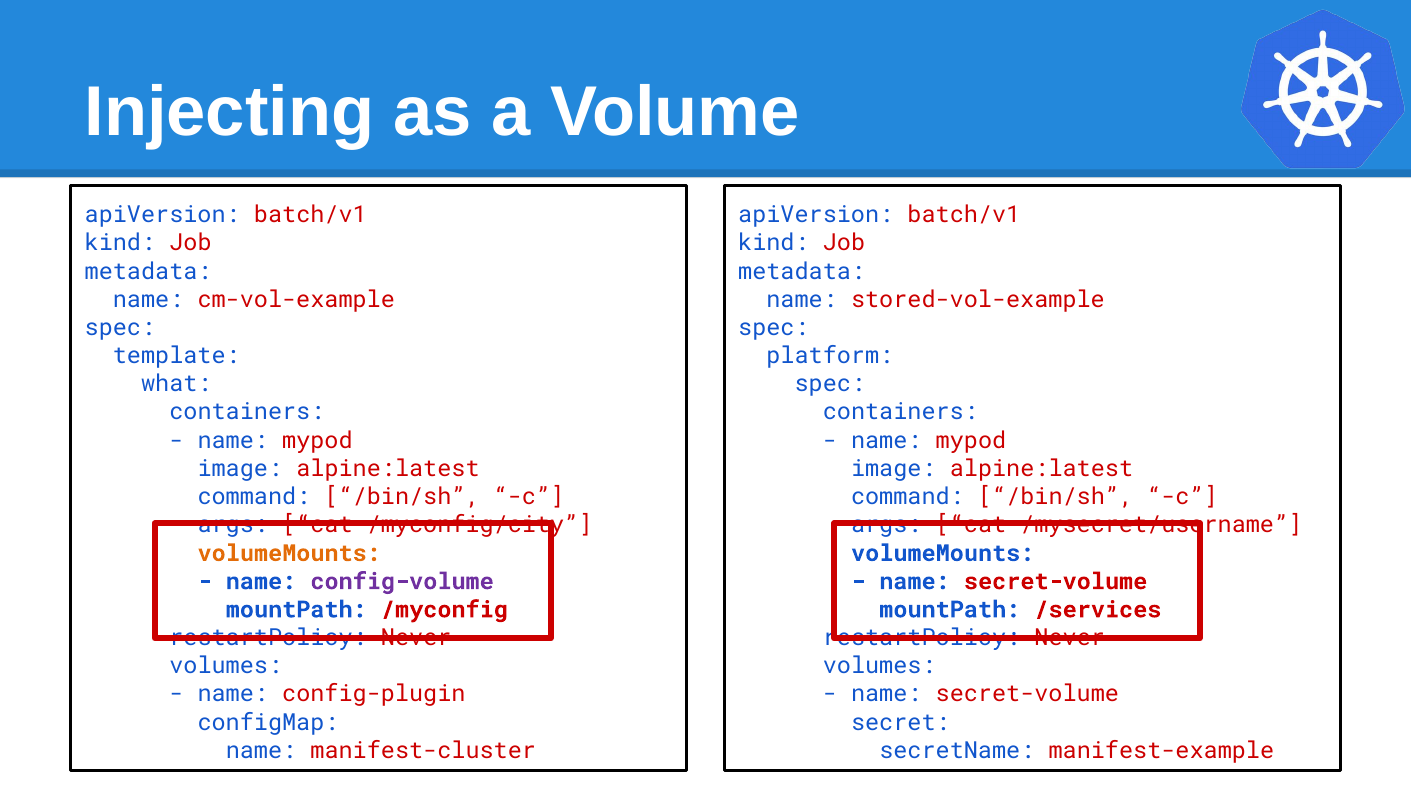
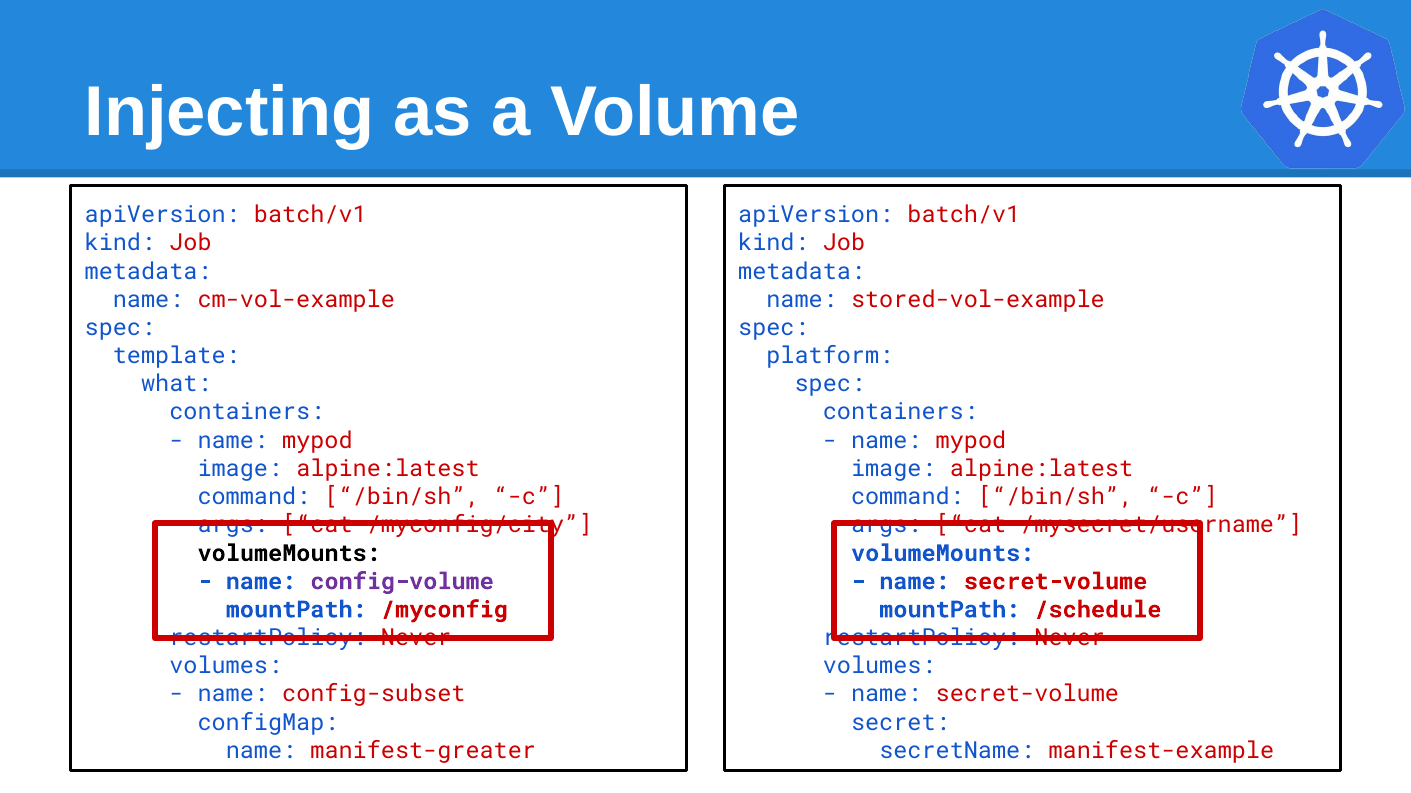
volumeMounts colour: orange -> black (289, 554)
/services: /services -> /schedule (1098, 610)
config-plugin: config-plugin -> config-subset (374, 695)
manifest-cluster: manifest-cluster -> manifest-greater (423, 751)
